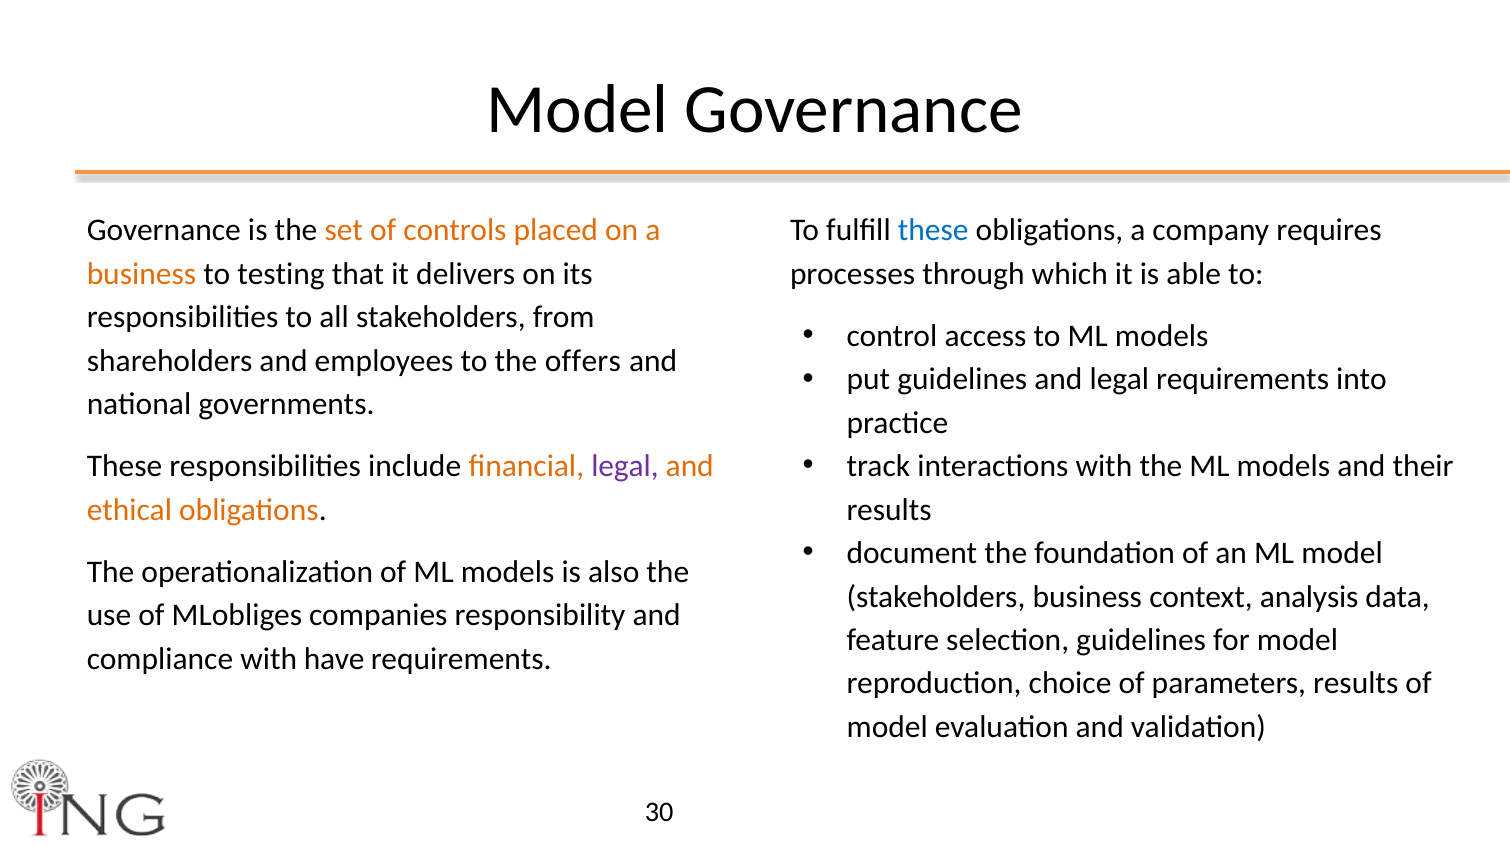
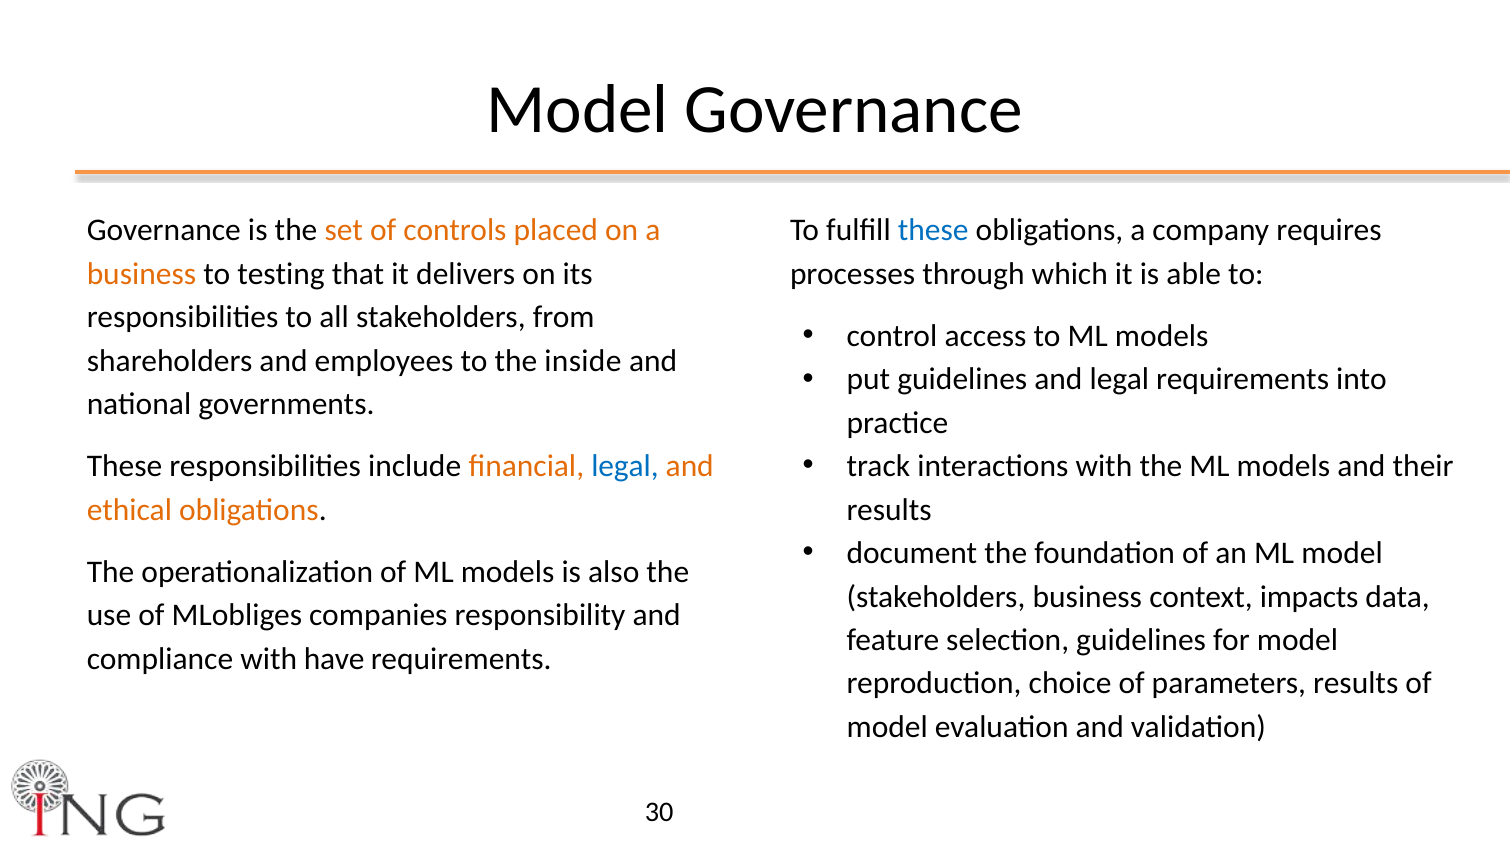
offers: offers -> inside (583, 361)
legal colour: purple -> blue (625, 467)
analysis: analysis -> impacts (1309, 597)
